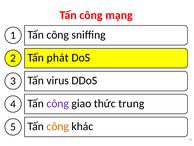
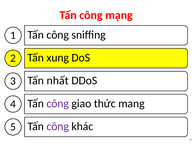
phát: phát -> xung (58, 57)
virus: virus -> nhất (58, 80)
trung: trung -> mang (131, 103)
công colour: orange -> purple (58, 126)
